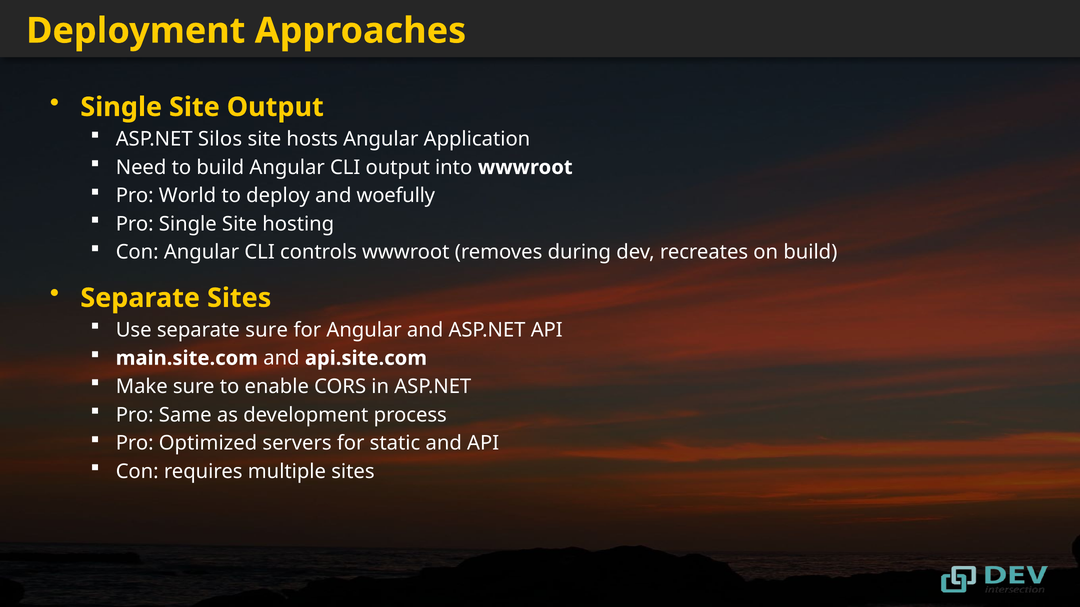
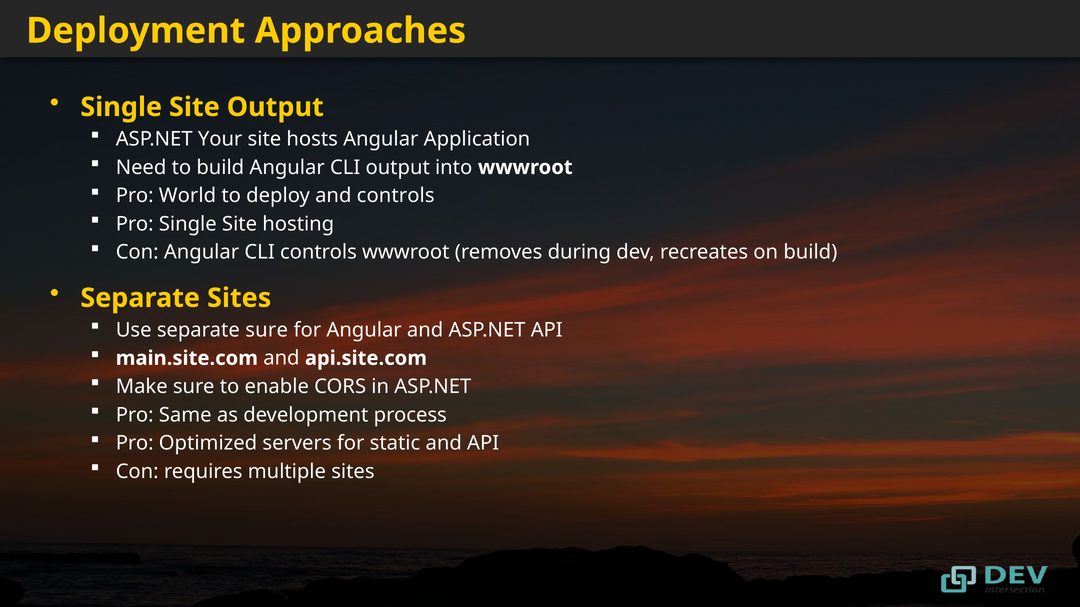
Silos: Silos -> Your (220, 139)
and woefully: woefully -> controls (396, 196)
